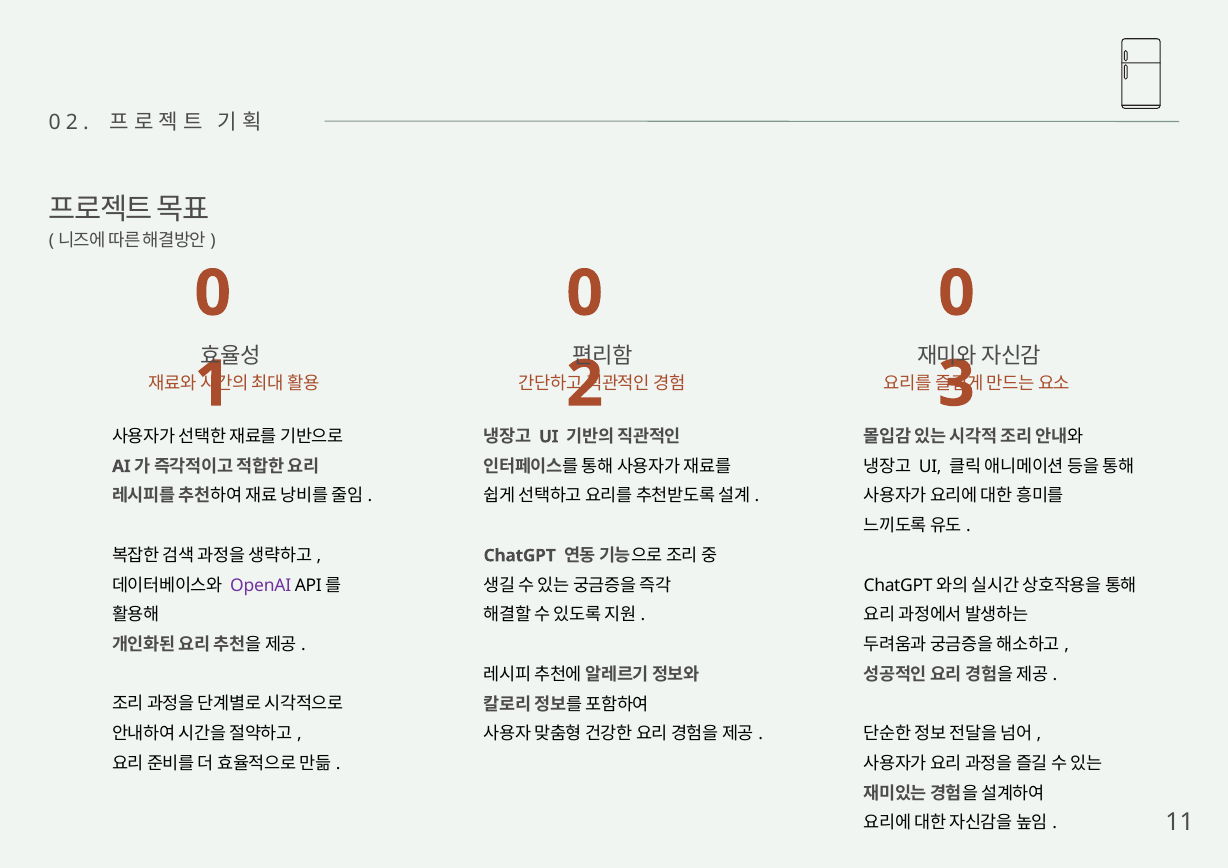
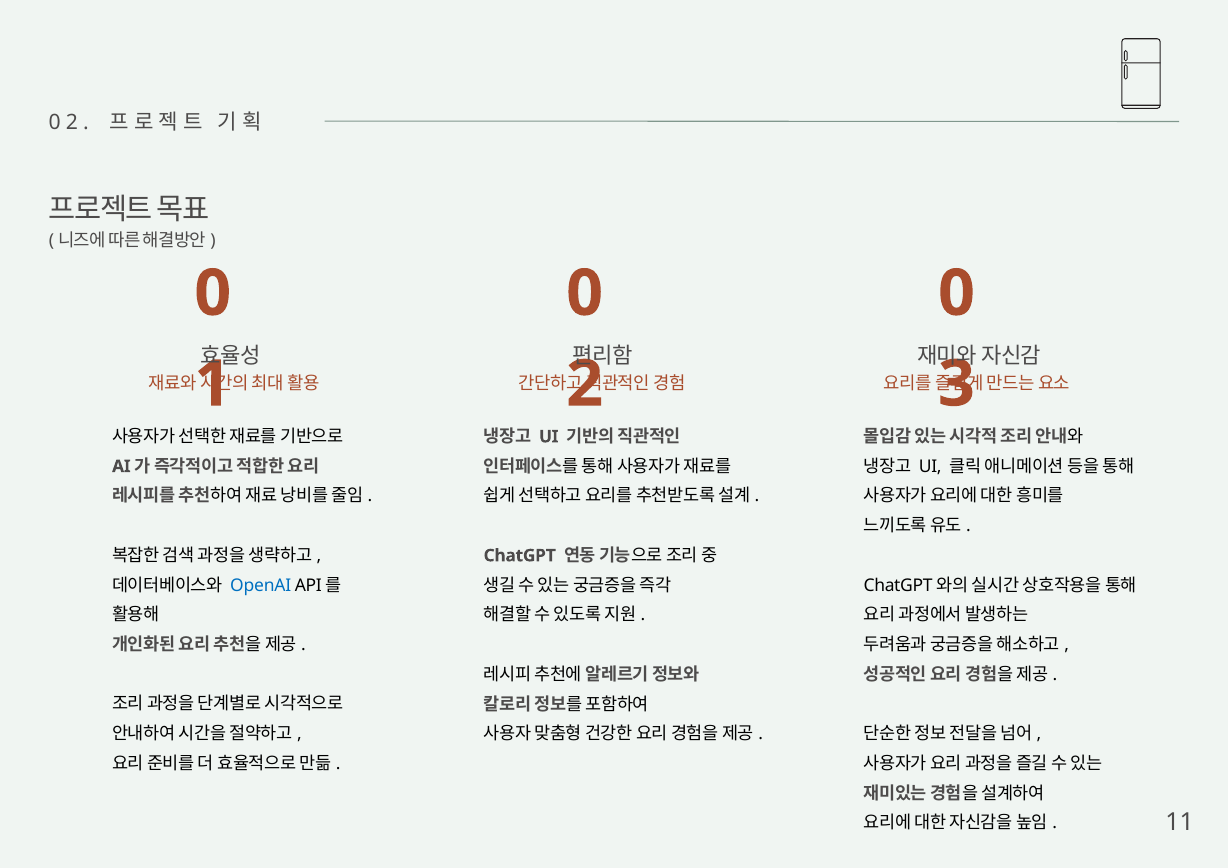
OpenAI colour: purple -> blue (261, 585)
